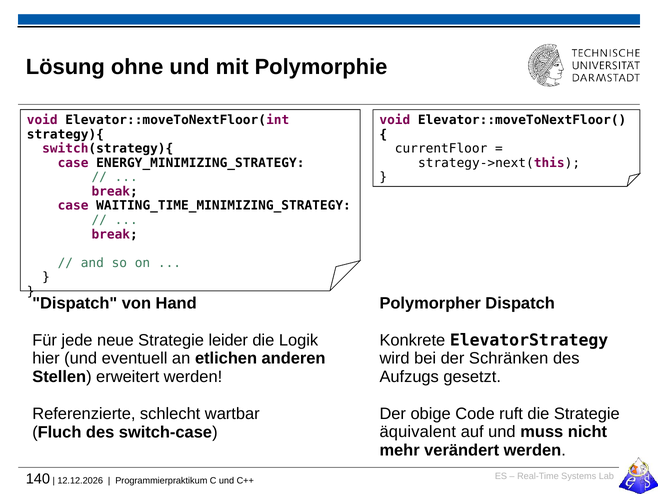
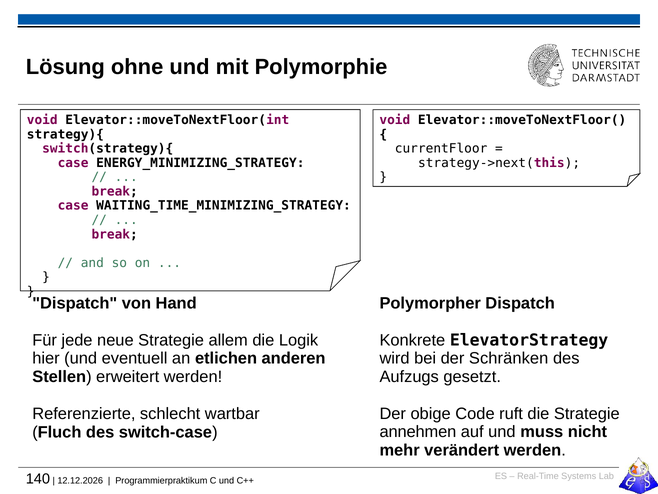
leider: leider -> allem (228, 340)
äquivalent: äquivalent -> annehmen (418, 432)
